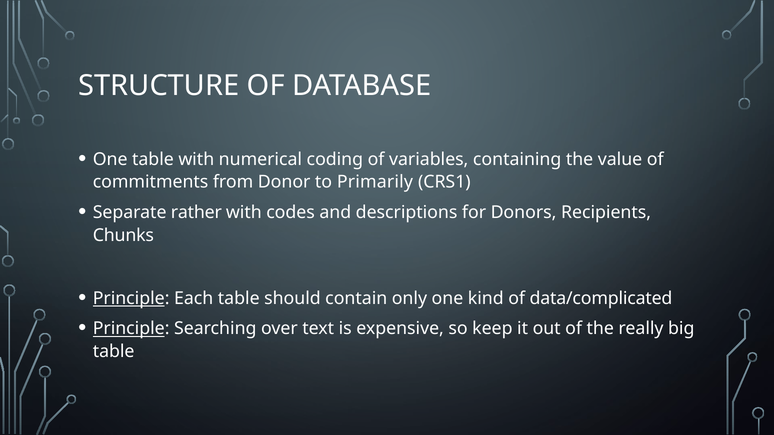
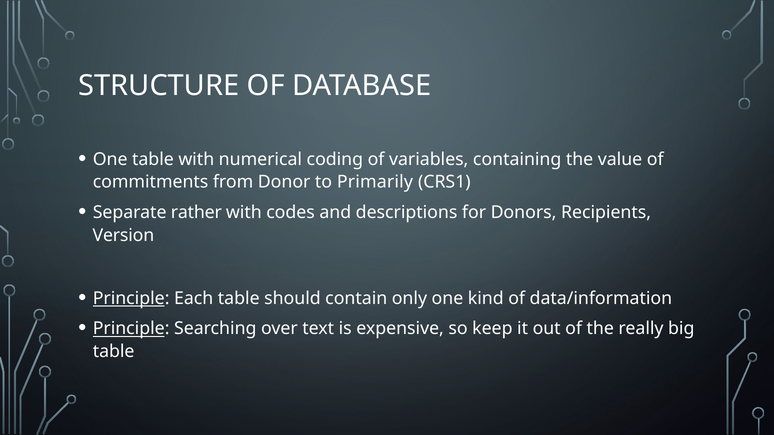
Chunks: Chunks -> Version (123, 235)
data/complicated: data/complicated -> data/information (601, 298)
